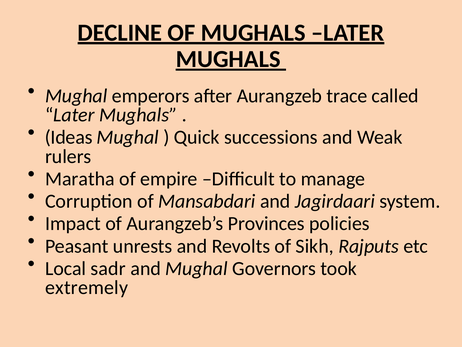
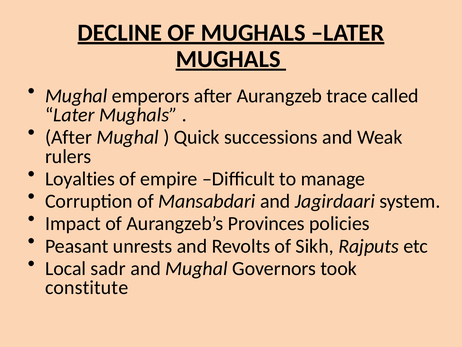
Ideas: Ideas -> After (69, 137)
Maratha: Maratha -> Loyalties (80, 179)
extremely: extremely -> constitute (87, 287)
